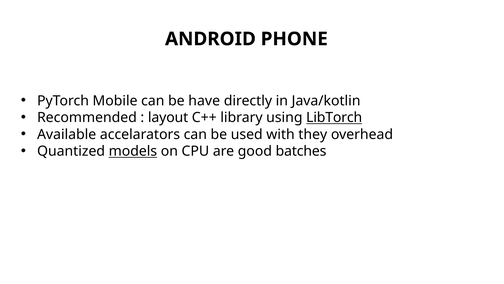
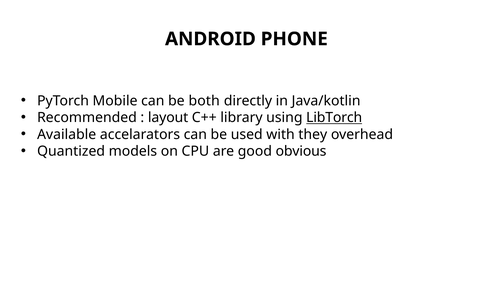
have: have -> both (204, 101)
models underline: present -> none (133, 151)
batches: batches -> obvious (301, 151)
